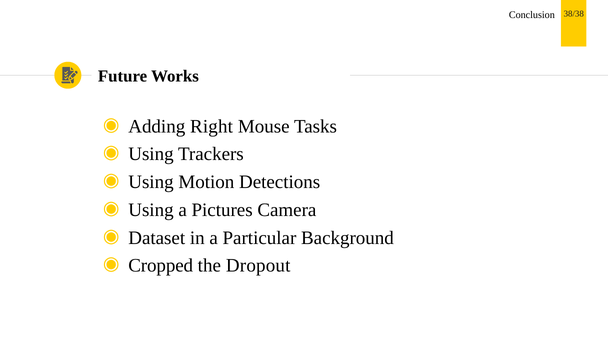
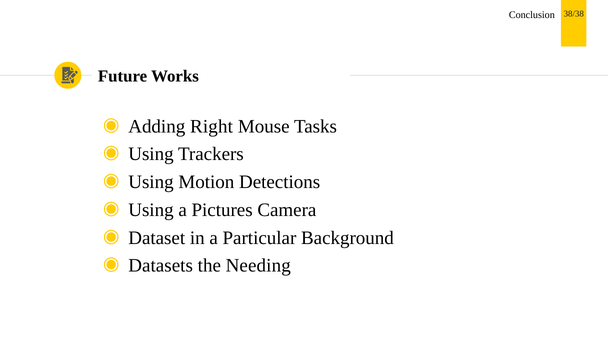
Cropped: Cropped -> Datasets (161, 266)
Dropout: Dropout -> Needing (258, 266)
